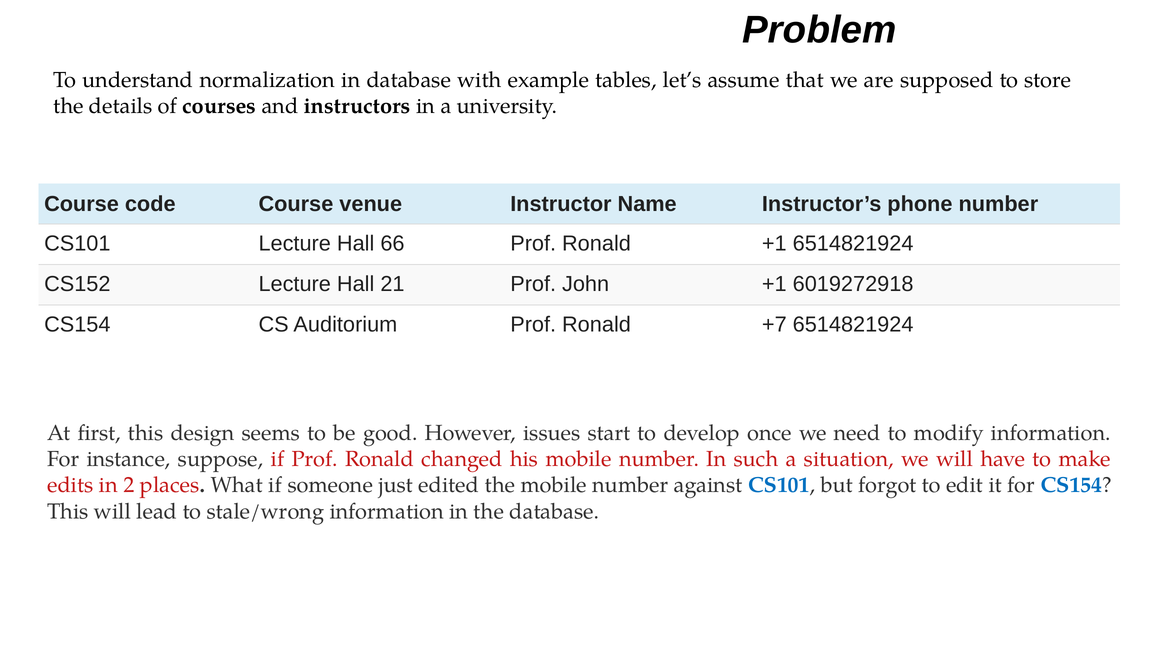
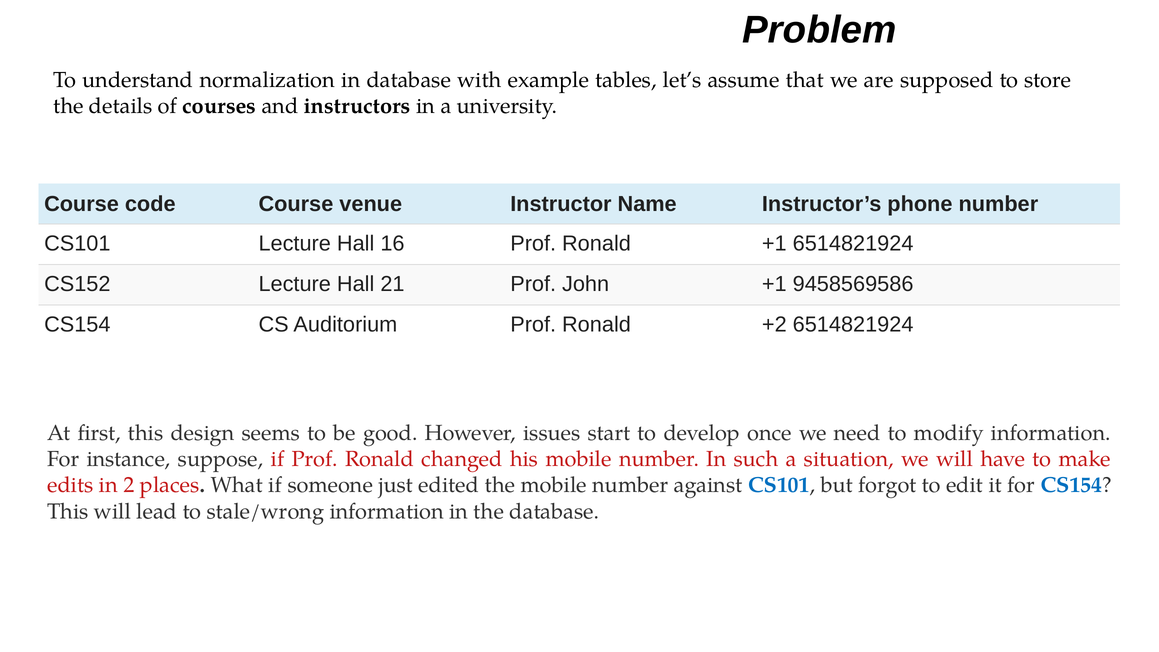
66: 66 -> 16 (392, 244)
6019272918: 6019272918 -> 9458569586 (853, 284)
+7: +7 -> +2 (774, 325)
